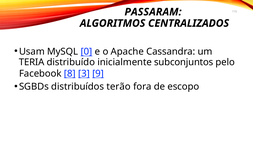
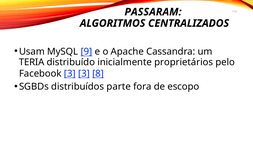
0: 0 -> 9 (86, 52)
subconjuntos: subconjuntos -> proprietários (184, 62)
Facebook 8: 8 -> 3 (70, 74)
9: 9 -> 8 (98, 74)
terão: terão -> parte (119, 87)
